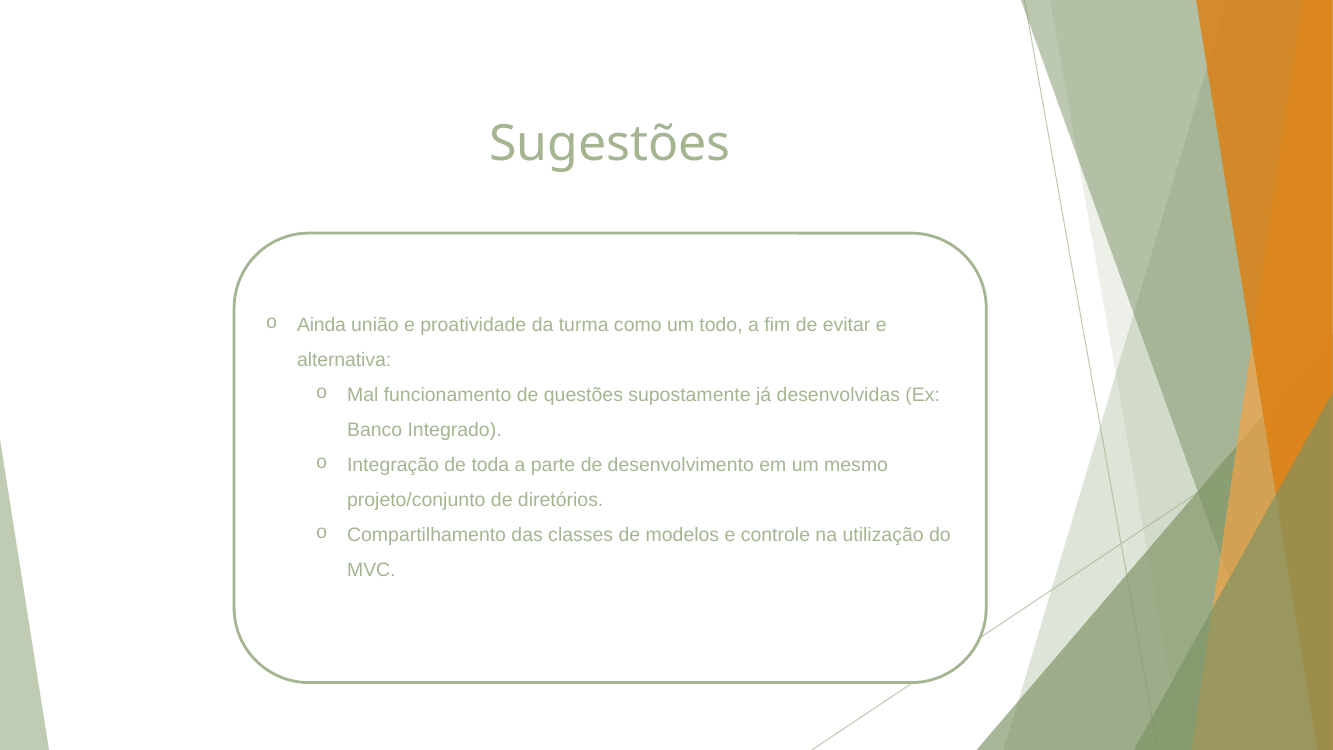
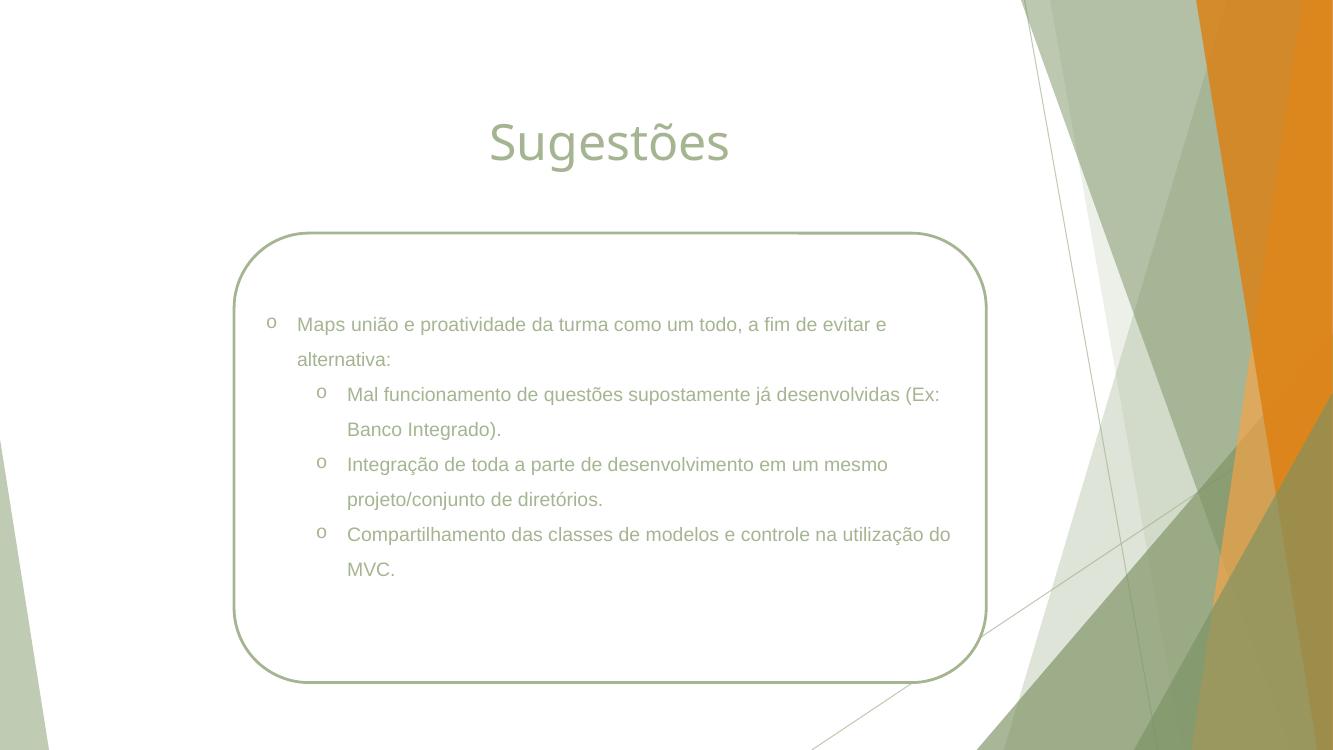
Ainda: Ainda -> Maps (321, 325)
